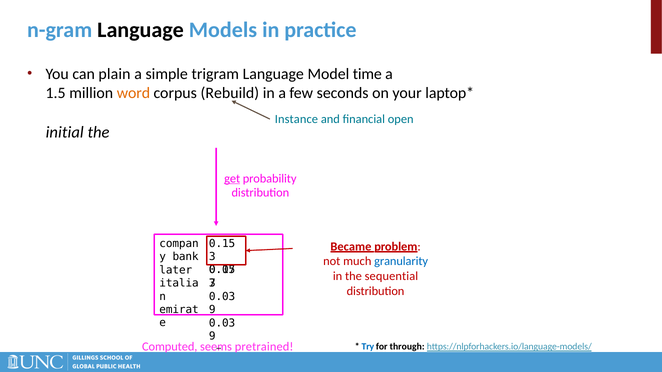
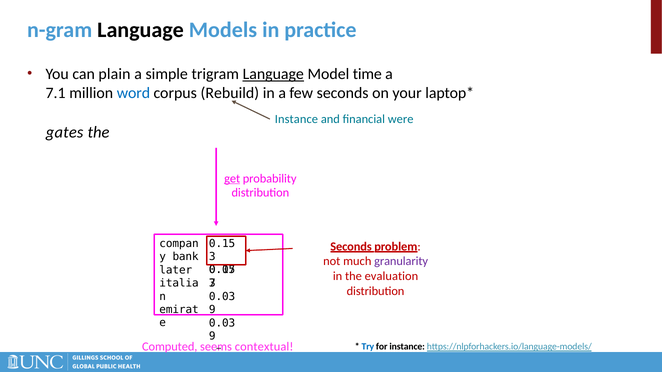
Language underline: none -> present (273, 74)
1.5: 1.5 -> 7.1 (56, 93)
word colour: orange -> blue (133, 93)
open: open -> were (401, 119)
initial: initial -> gates (65, 132)
Became: Became -> Seconds (351, 247)
granularity colour: blue -> purple (401, 262)
sequential: sequential -> evaluation (391, 277)
pretrained: pretrained -> contextual (264, 347)
for through: through -> instance (407, 347)
